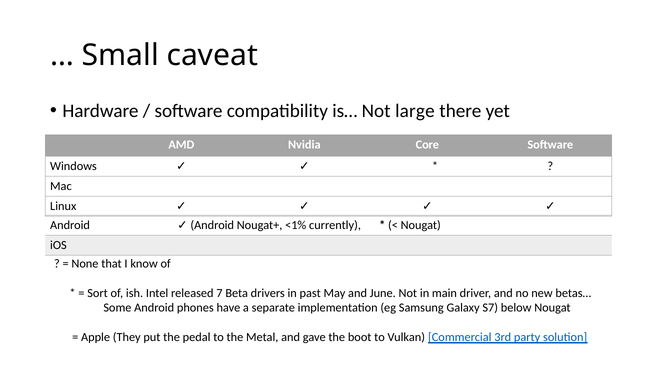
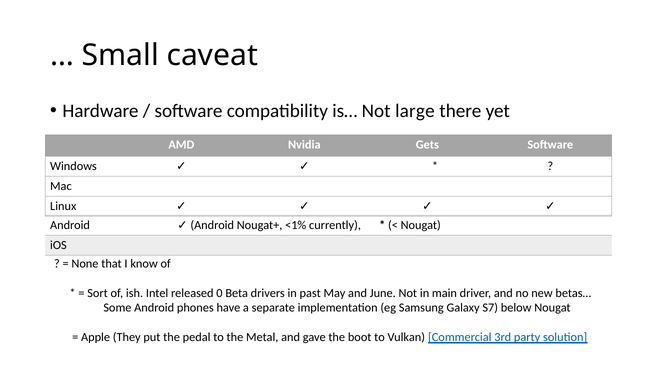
Core: Core -> Gets (427, 145)
7: 7 -> 0 (219, 294)
